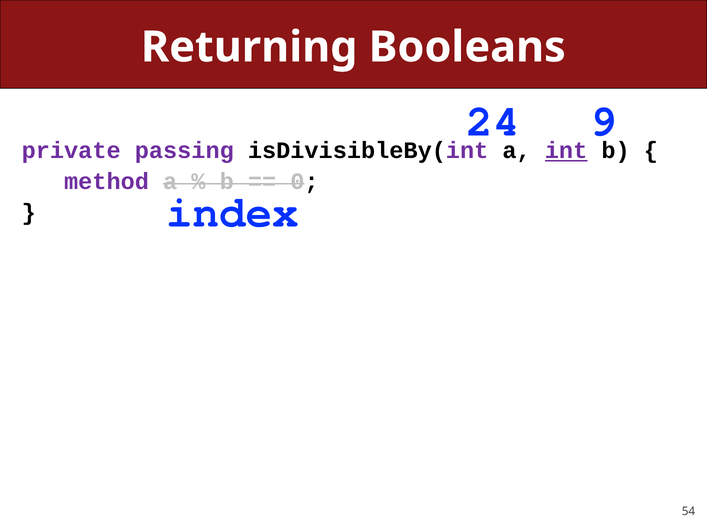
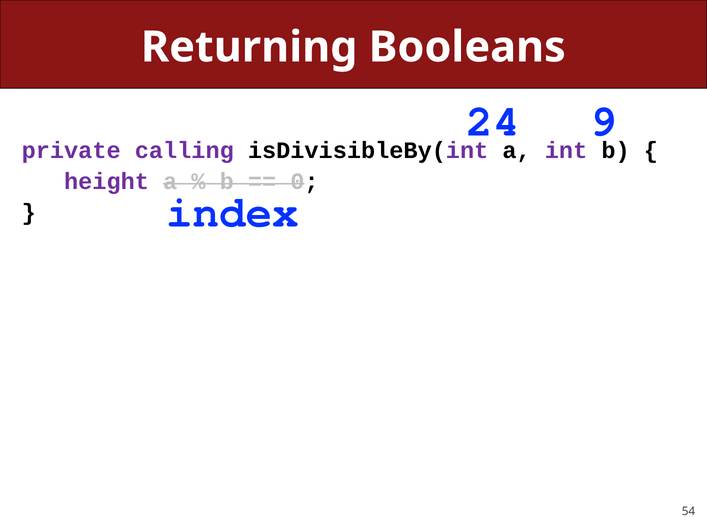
passing: passing -> calling (184, 151)
int underline: present -> none (566, 151)
method: method -> height (107, 182)
